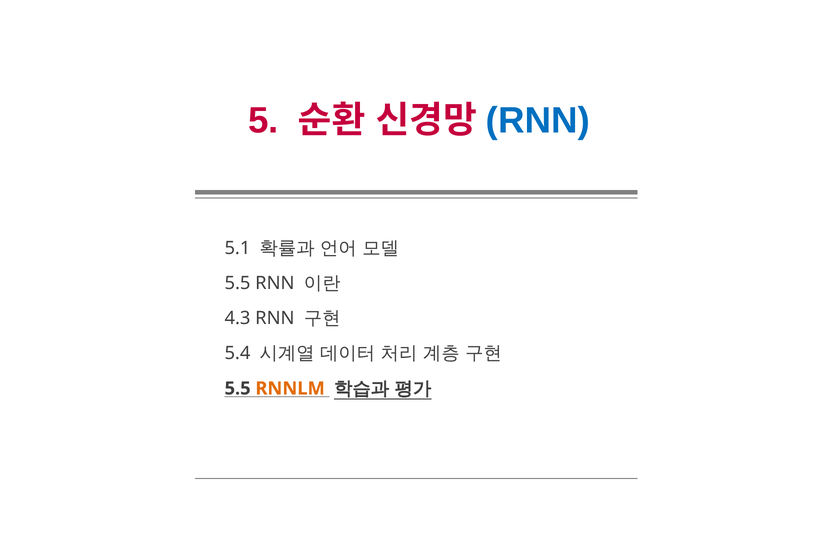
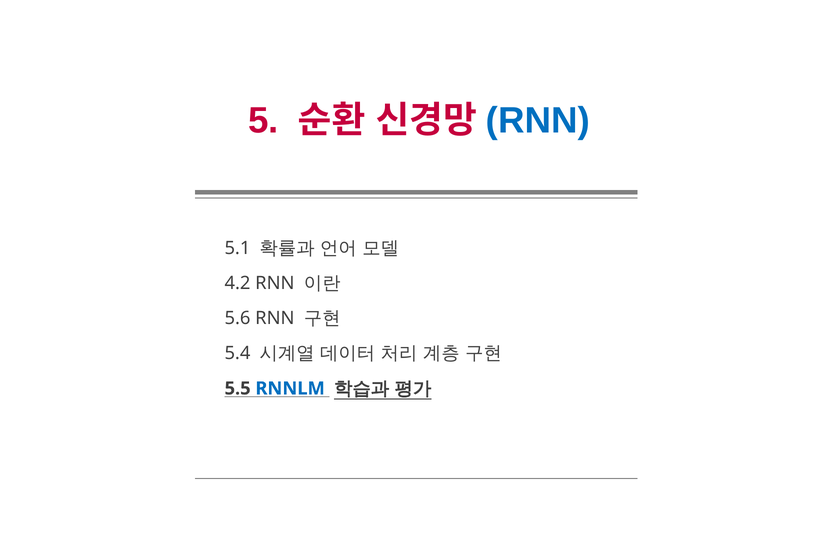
5.5: 5.5 -> 4.2 (238, 283)
4.3: 4.3 -> 5.6 (238, 318)
RNNLM colour: orange -> blue (290, 388)
